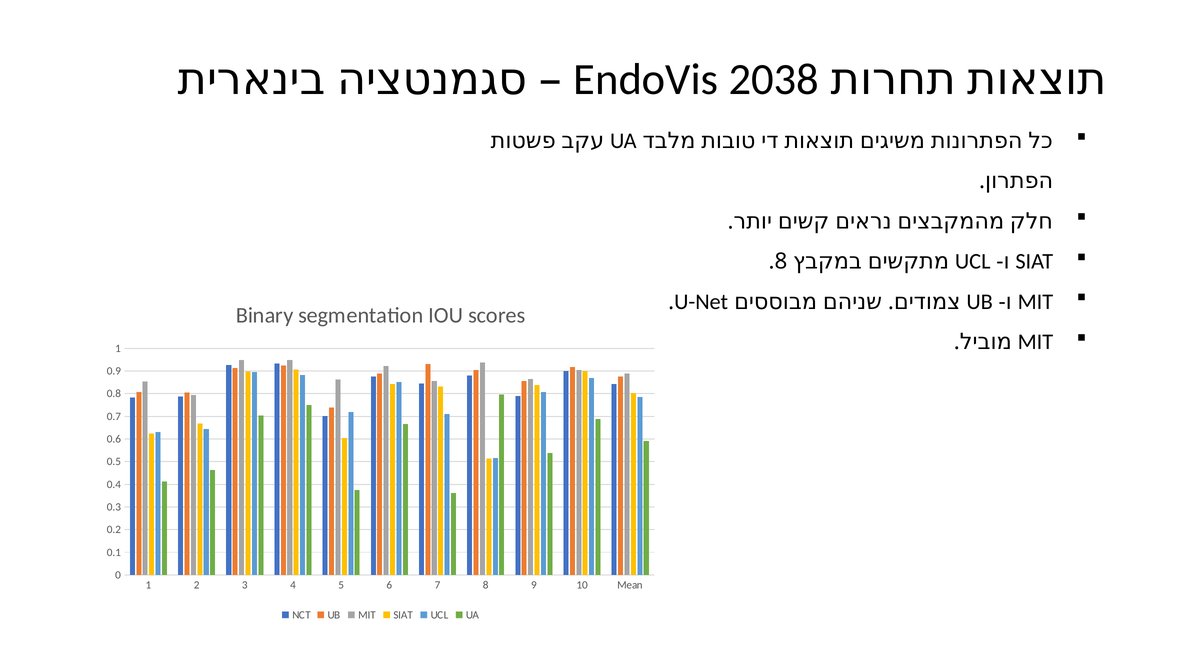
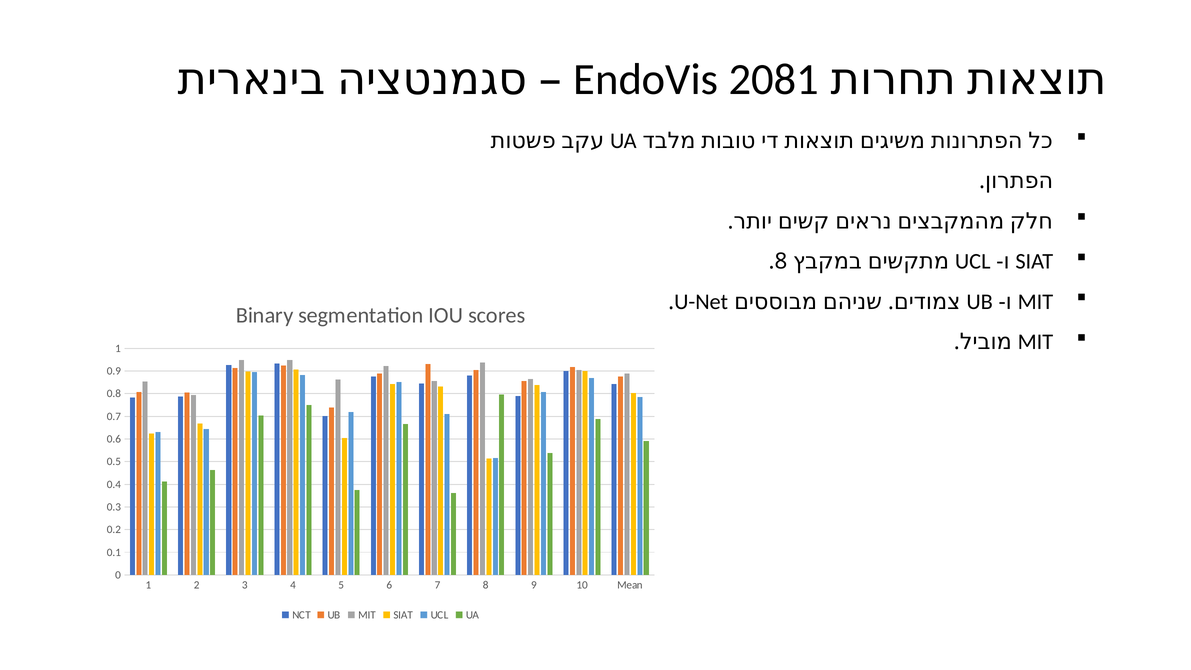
2038: 2038 -> 2081 (774, 79)
